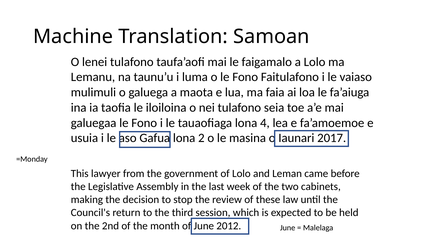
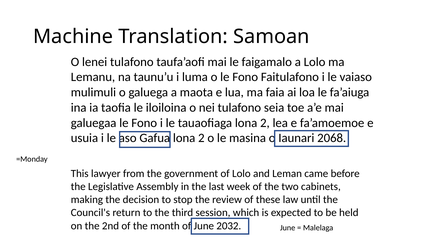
tauaofiaga lona 4: 4 -> 2 (265, 123)
2017: 2017 -> 2068 (332, 138)
2012: 2012 -> 2032 (229, 226)
